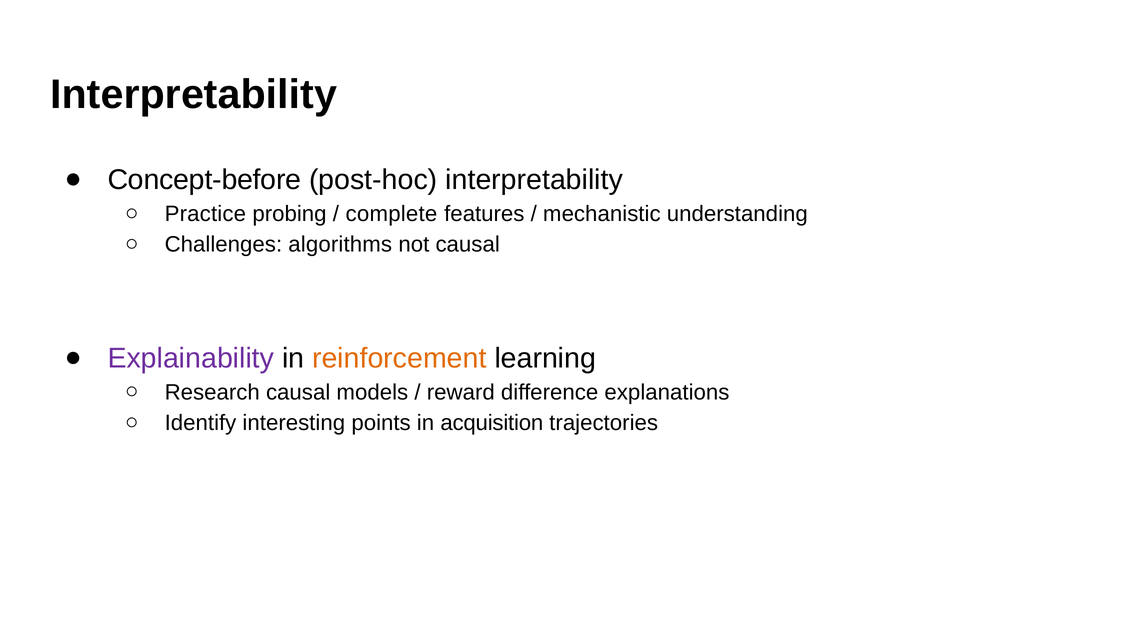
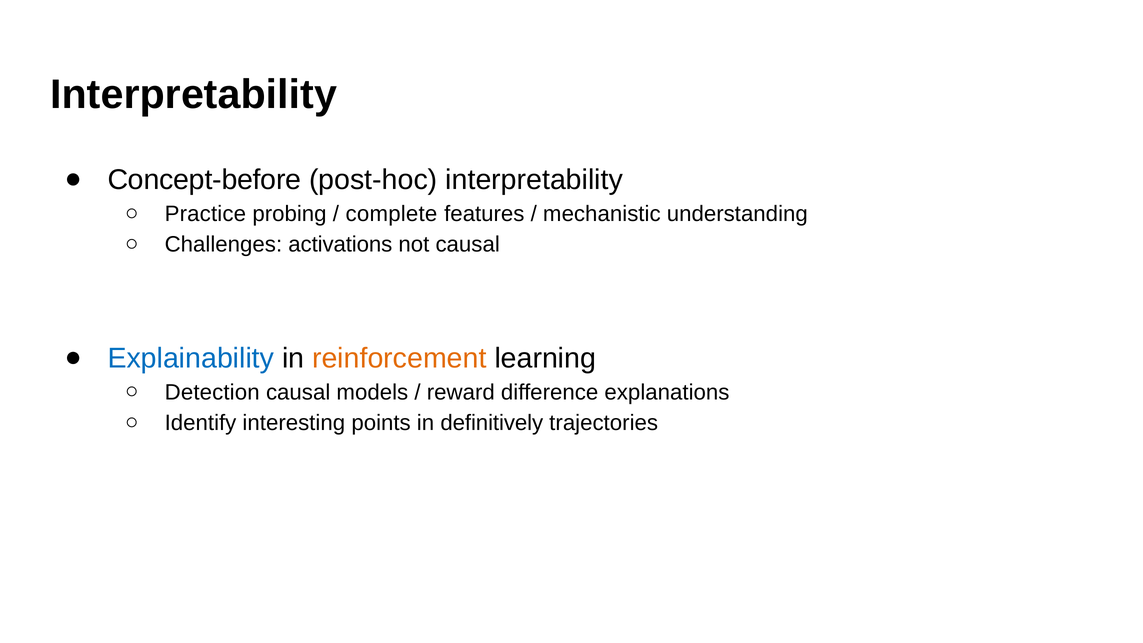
algorithms: algorithms -> activations (340, 245)
Explainability colour: purple -> blue (191, 358)
Research: Research -> Detection (212, 392)
acquisition: acquisition -> definitively (492, 423)
